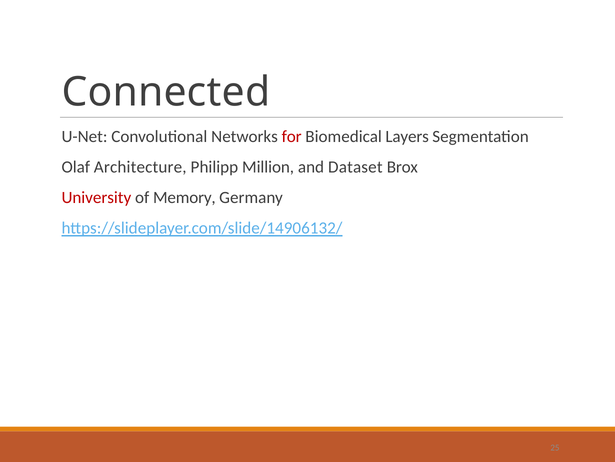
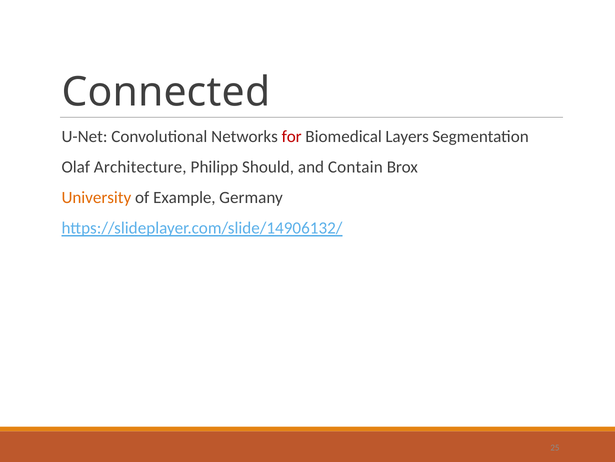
Million: Million -> Should (268, 167)
Dataset: Dataset -> Contain (355, 167)
University colour: red -> orange (96, 197)
Memory: Memory -> Example (184, 197)
